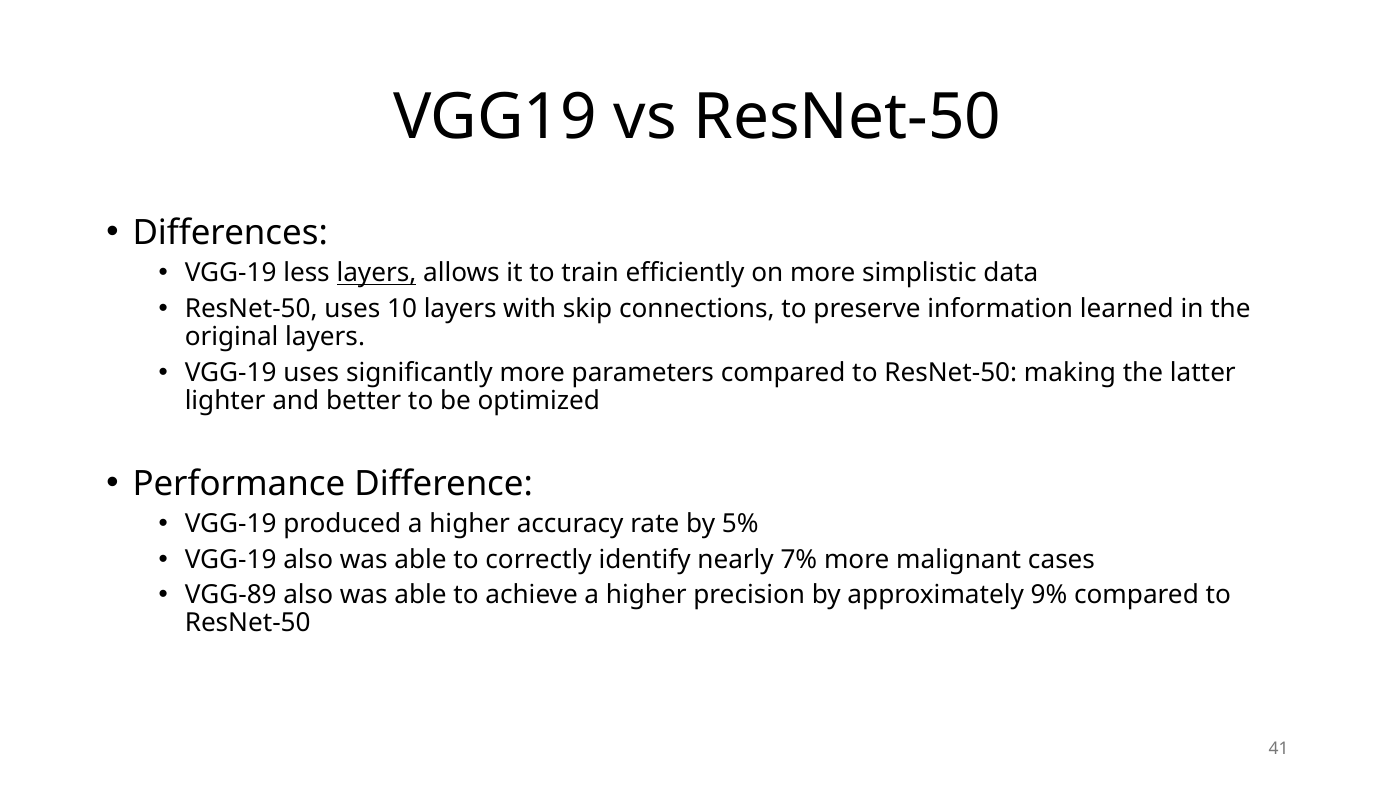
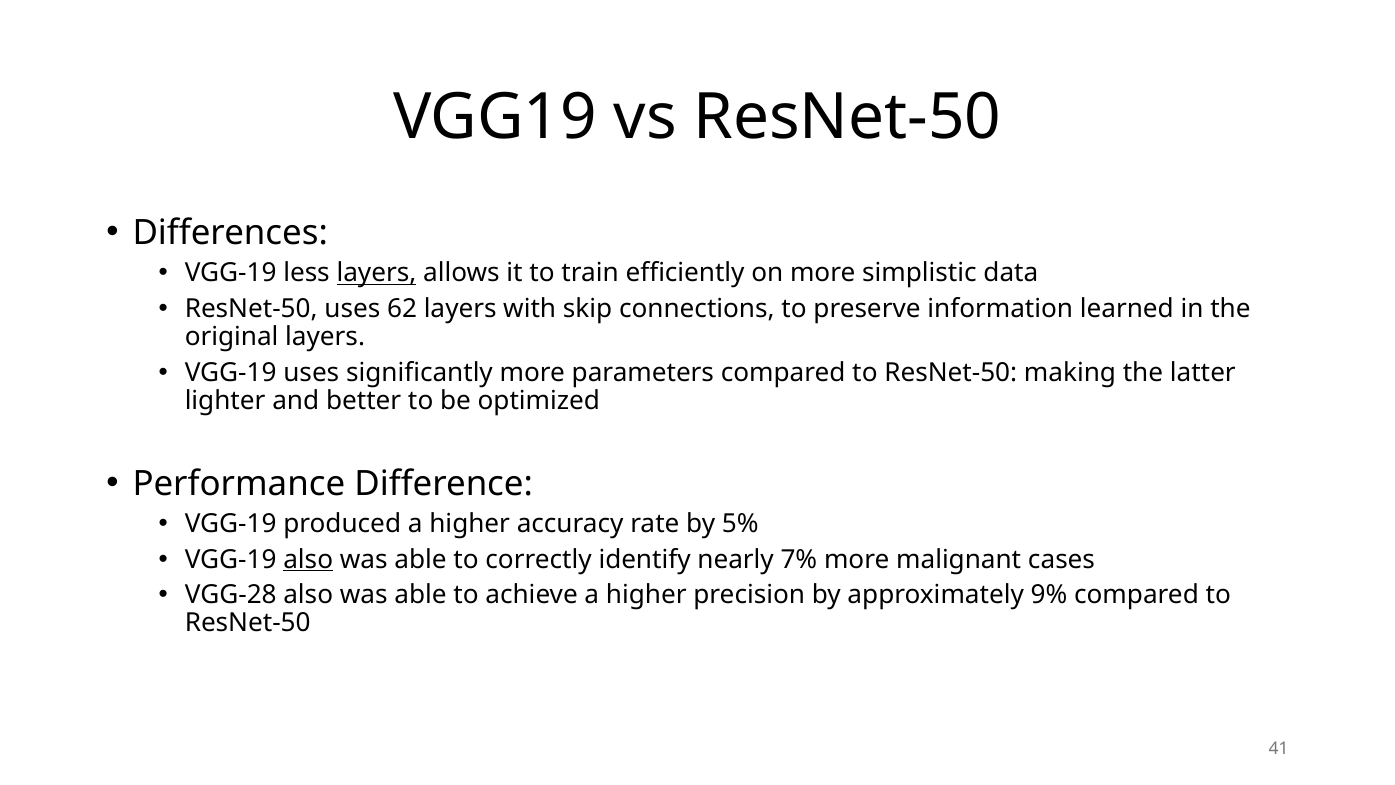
10: 10 -> 62 (402, 308)
also underline: none -> present (308, 559)
VGG-89: VGG-89 -> VGG-28 (231, 595)
